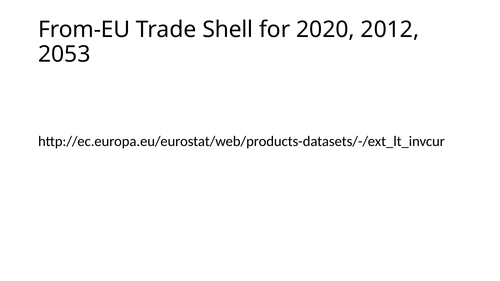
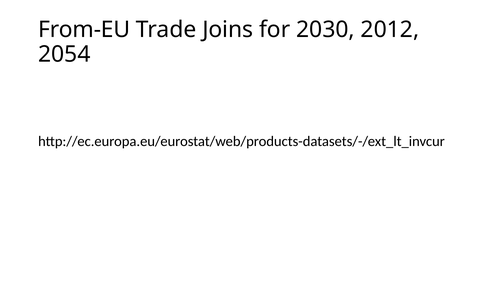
Shell: Shell -> Joins (228, 30)
2020: 2020 -> 2030 (325, 30)
2053: 2053 -> 2054 (64, 54)
